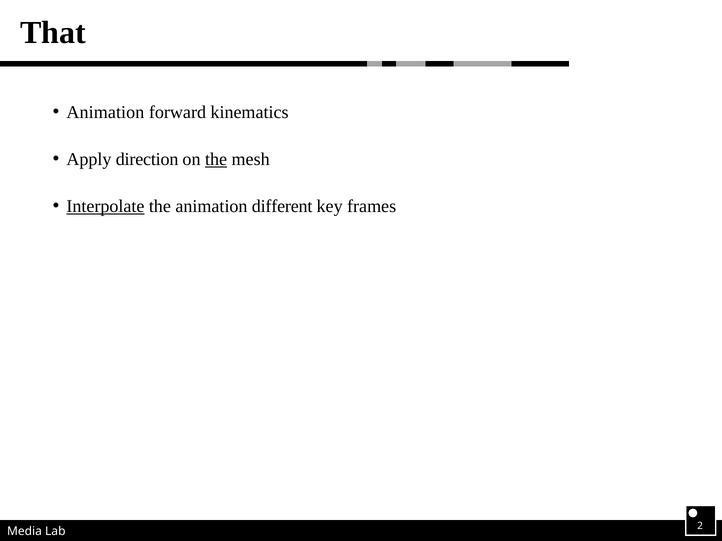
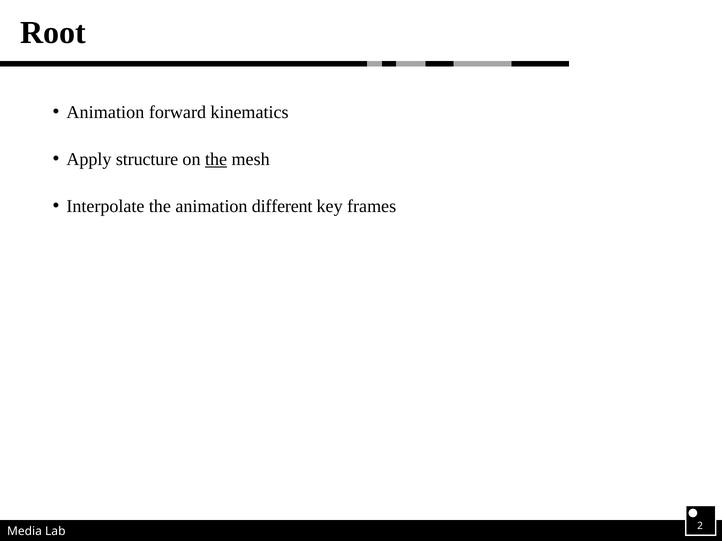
That: That -> Root (53, 33)
direction: direction -> structure (147, 160)
Interpolate underline: present -> none (105, 207)
